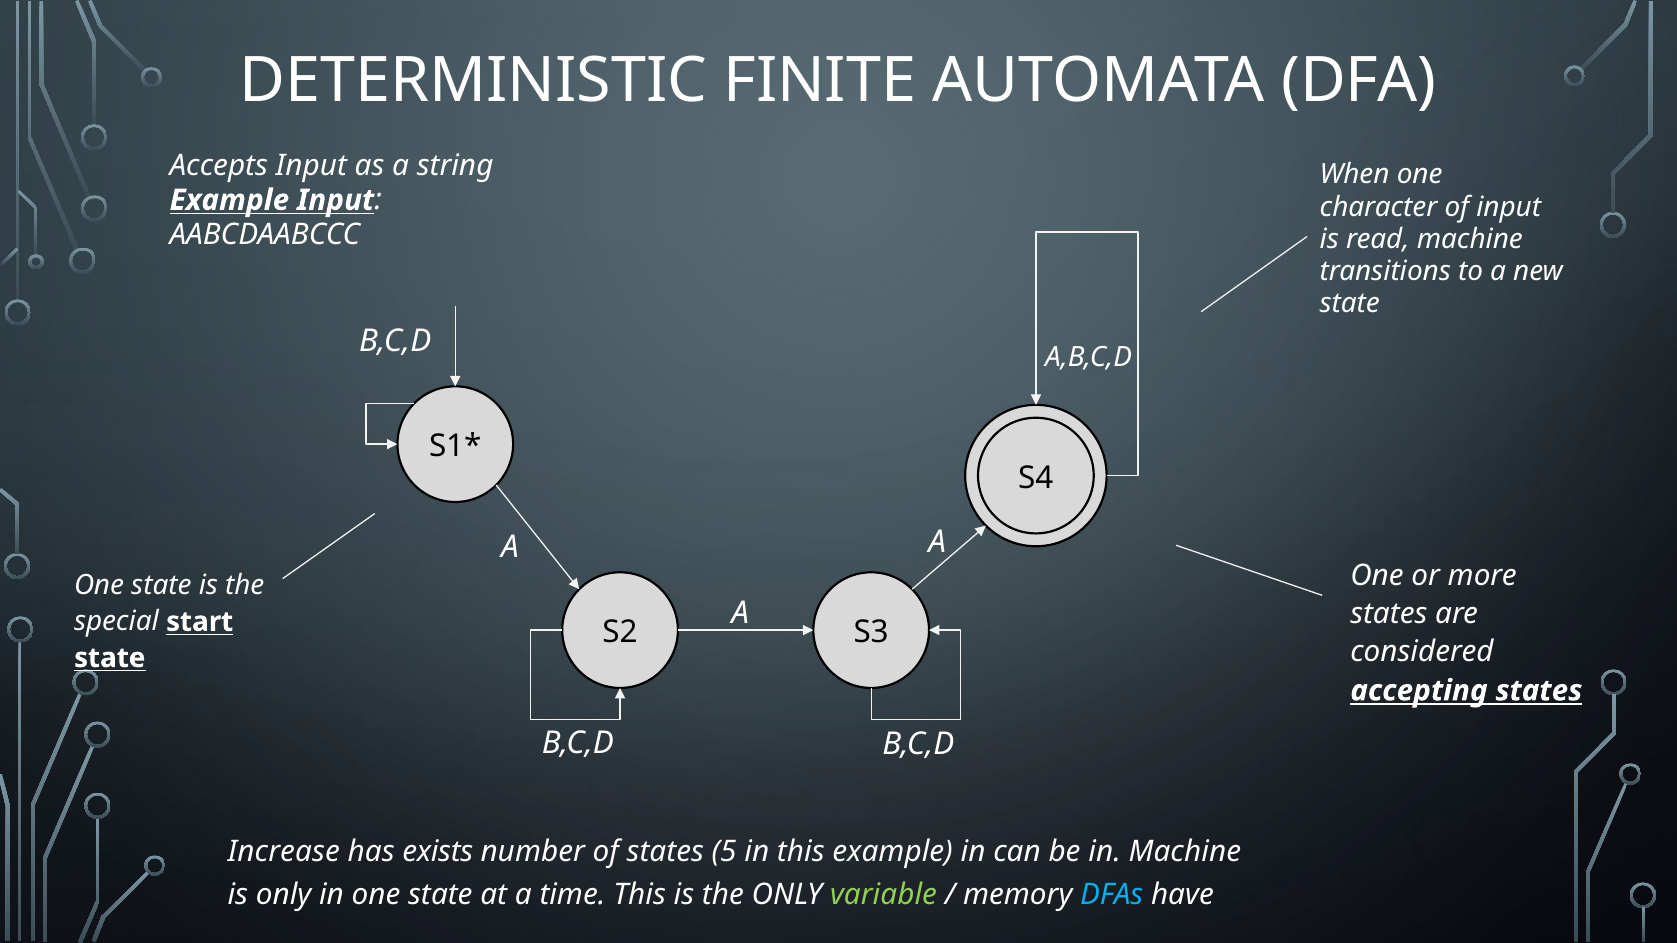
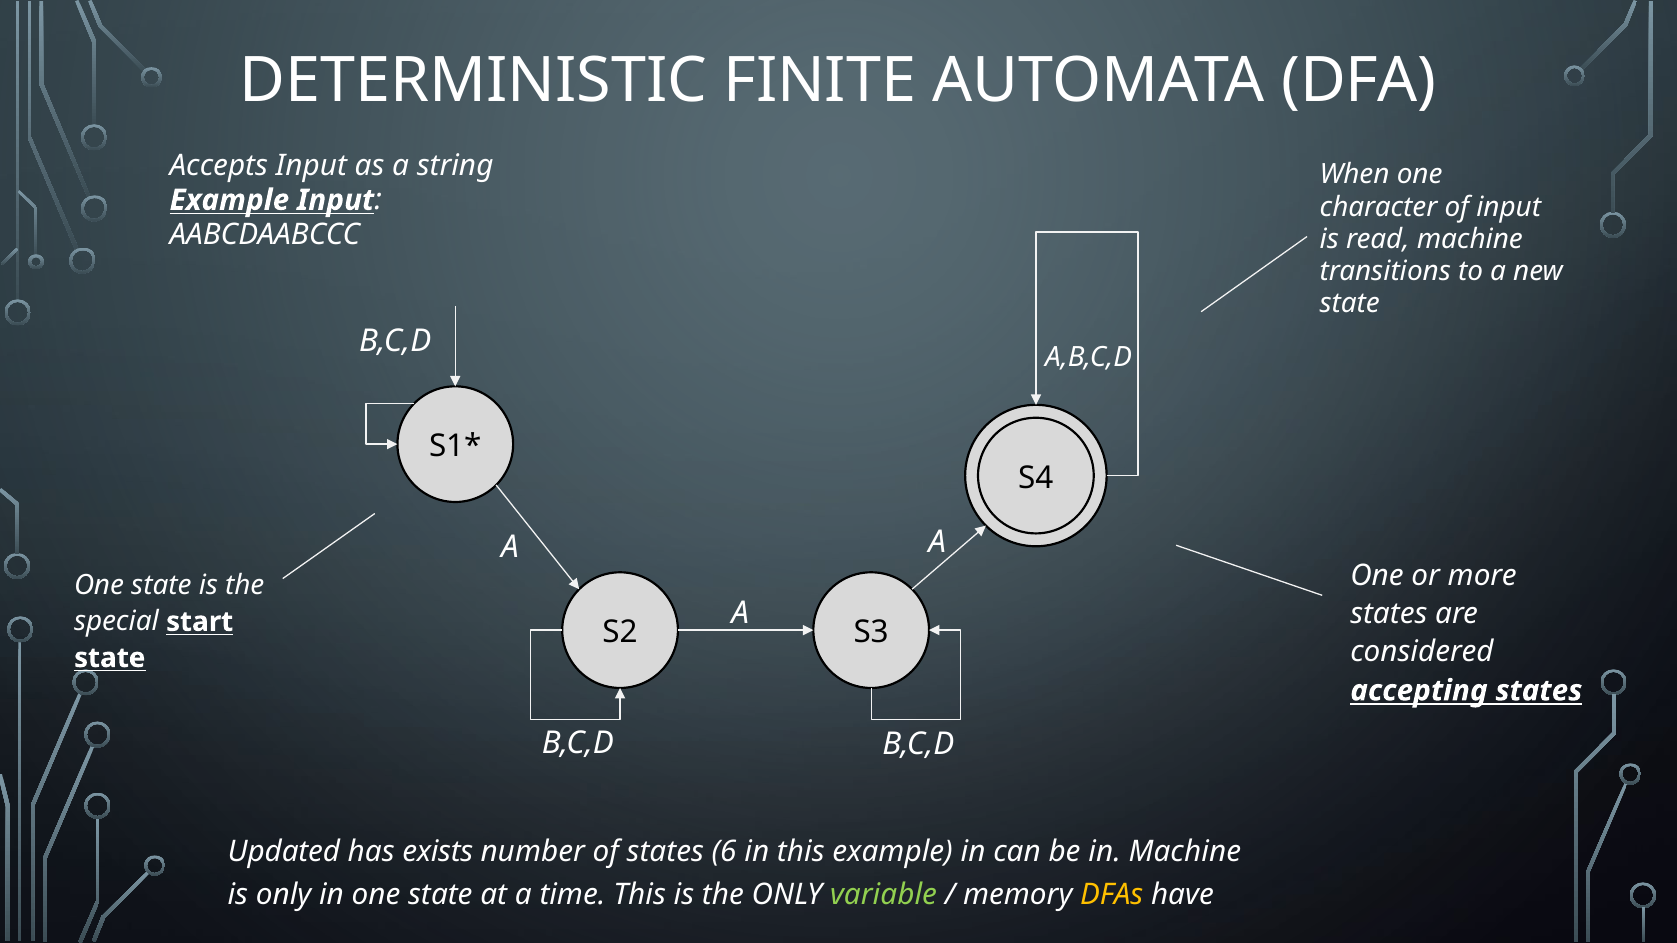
Increase: Increase -> Updated (284, 852)
5: 5 -> 6 (724, 852)
DFAs colour: light blue -> yellow (1112, 895)
